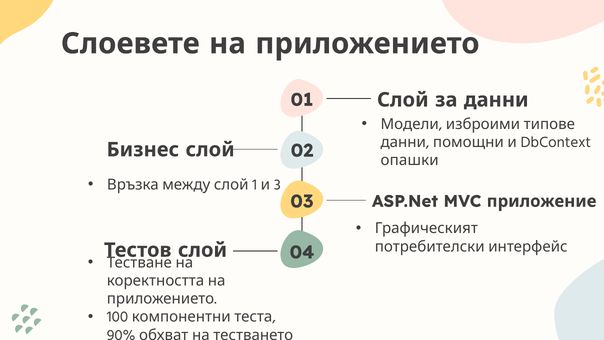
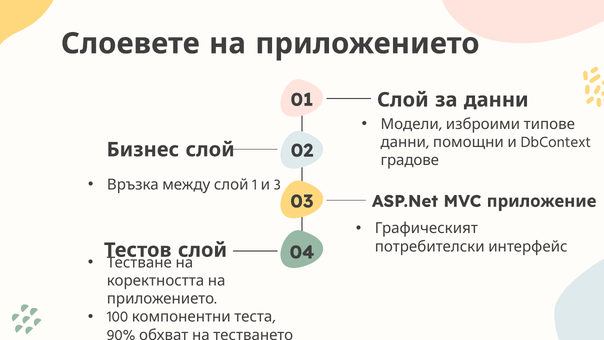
опашки: опашки -> градове (410, 160)
